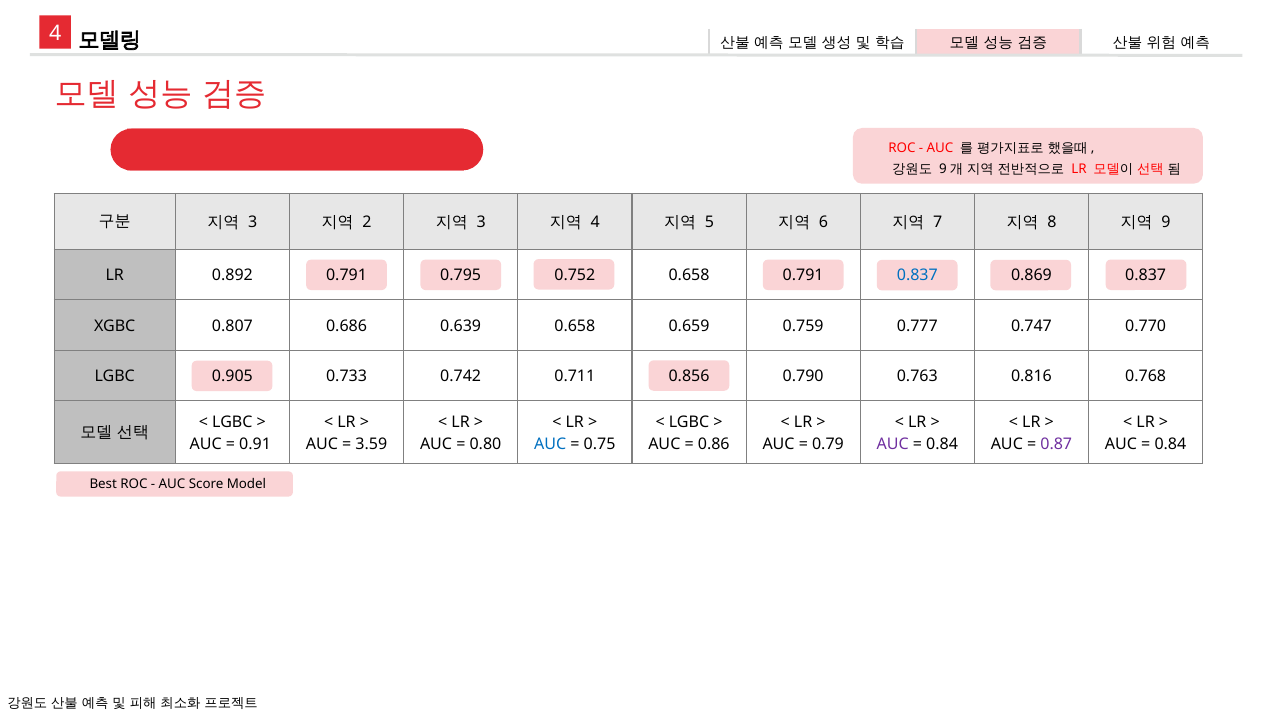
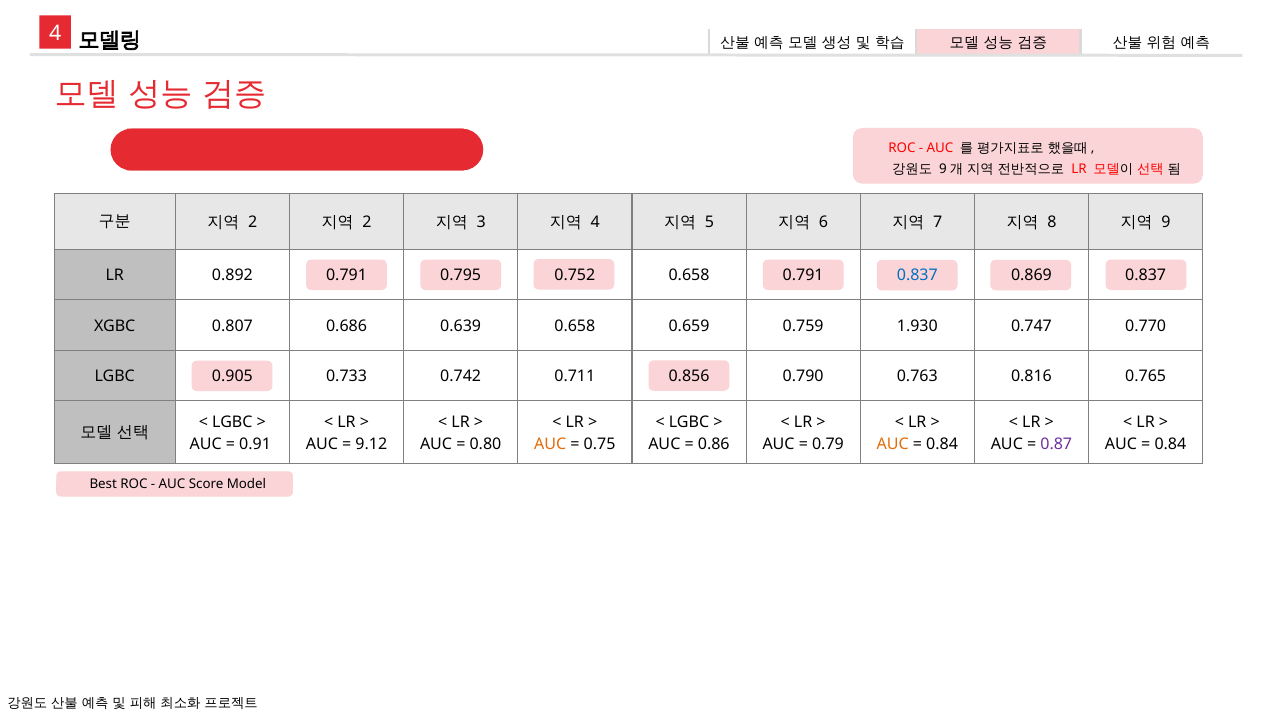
3: 3 -> 2 (253, 222)
0.777: 0.777 -> 1.930 (917, 326)
0.768: 0.768 -> 0.765 (1146, 376)
3.59: 3.59 -> 9.12 (371, 444)
AUC colour: blue -> orange (550, 444)
AUC colour: purple -> orange (893, 444)
